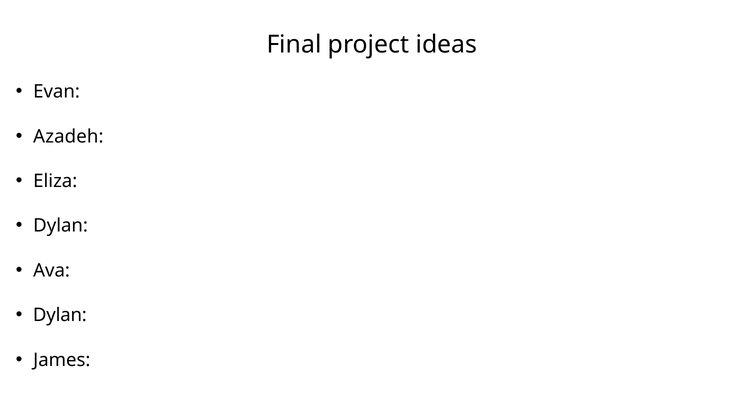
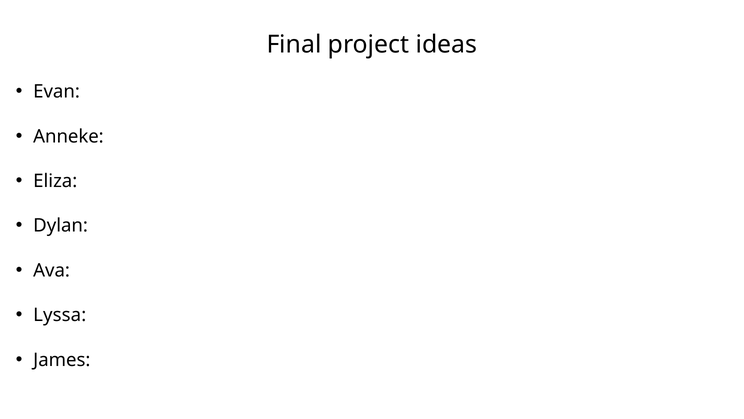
Azadeh: Azadeh -> Anneke (68, 136)
Dylan: Dylan -> Lyssa (60, 315)
